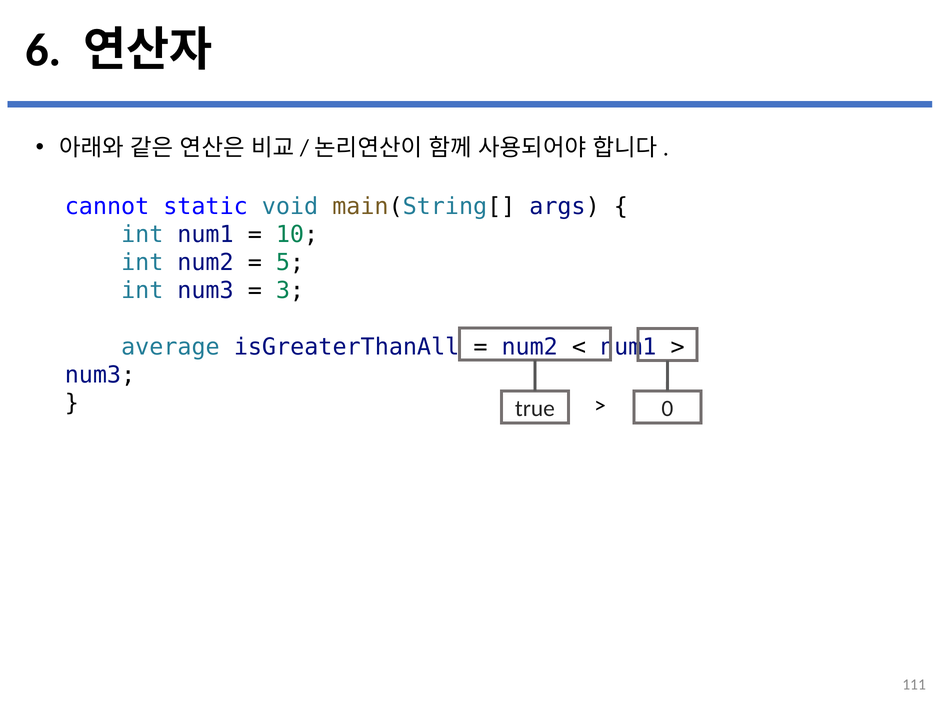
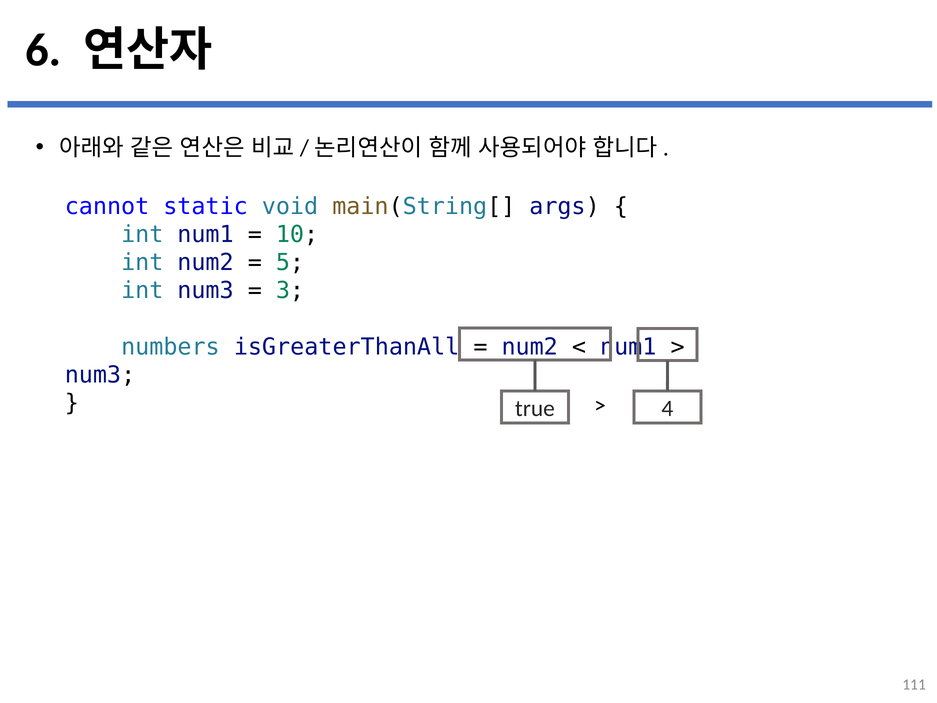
average: average -> numbers (170, 347)
0: 0 -> 4 (667, 408)
